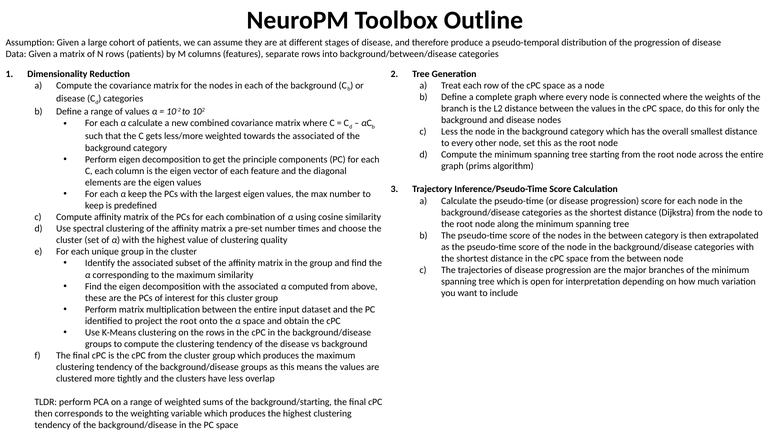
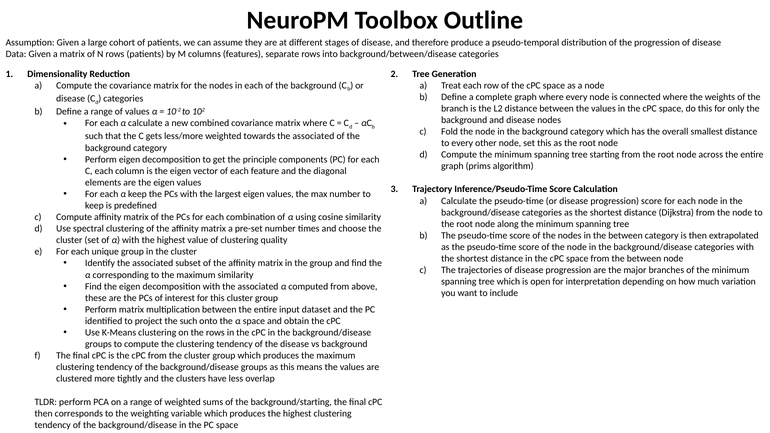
c Less: Less -> Fold (450, 132)
project the root: root -> such (189, 321)
